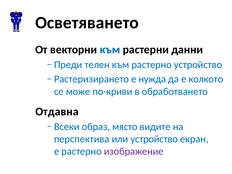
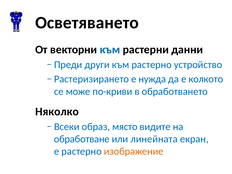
телен: телен -> други (97, 65)
Отдавна: Отдавна -> Няколко (57, 112)
перспектива: перспектива -> обработване (82, 139)
или устройство: устройство -> линейната (154, 139)
изображение colour: purple -> orange (134, 151)
